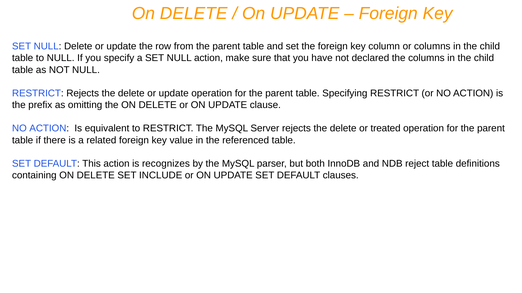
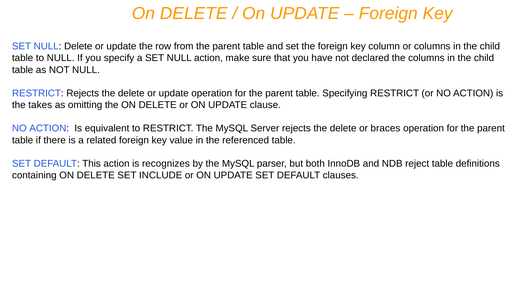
prefix: prefix -> takes (40, 105)
treated: treated -> braces (385, 129)
